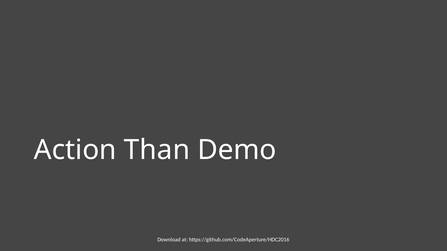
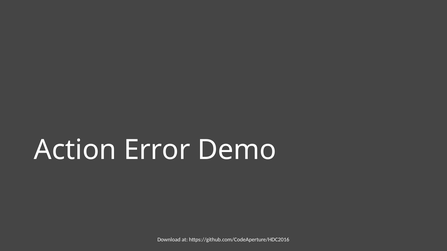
Than: Than -> Error (157, 150)
